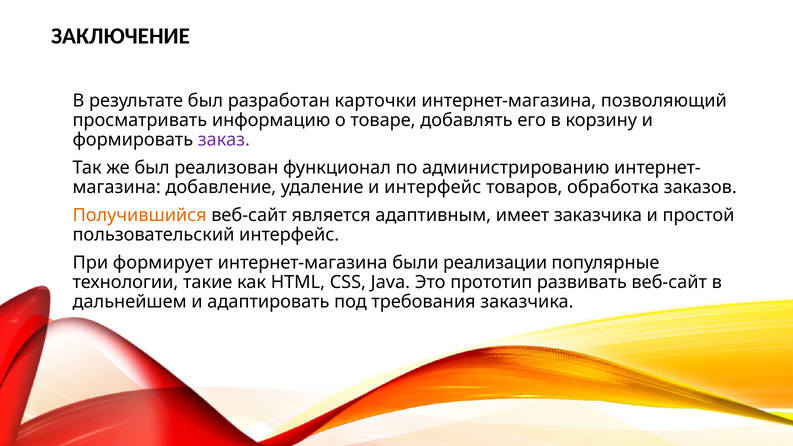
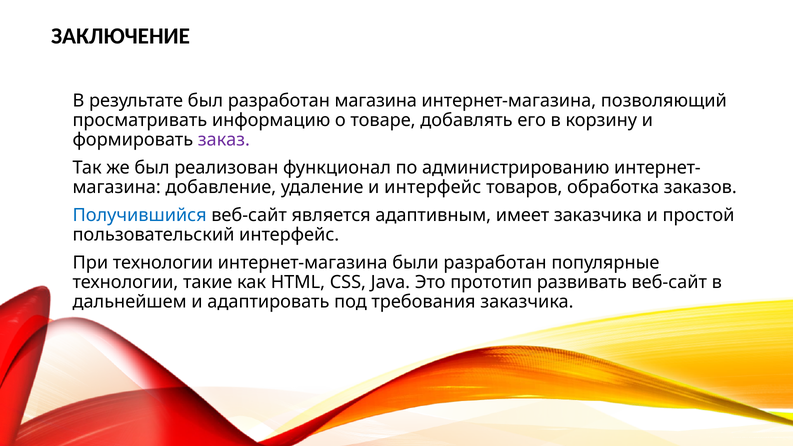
разработан карточки: карточки -> магазина (376, 101)
Получившийся colour: orange -> blue (140, 215)
При формирует: формирует -> технологии (163, 263)
были реализации: реализации -> разработан (495, 263)
